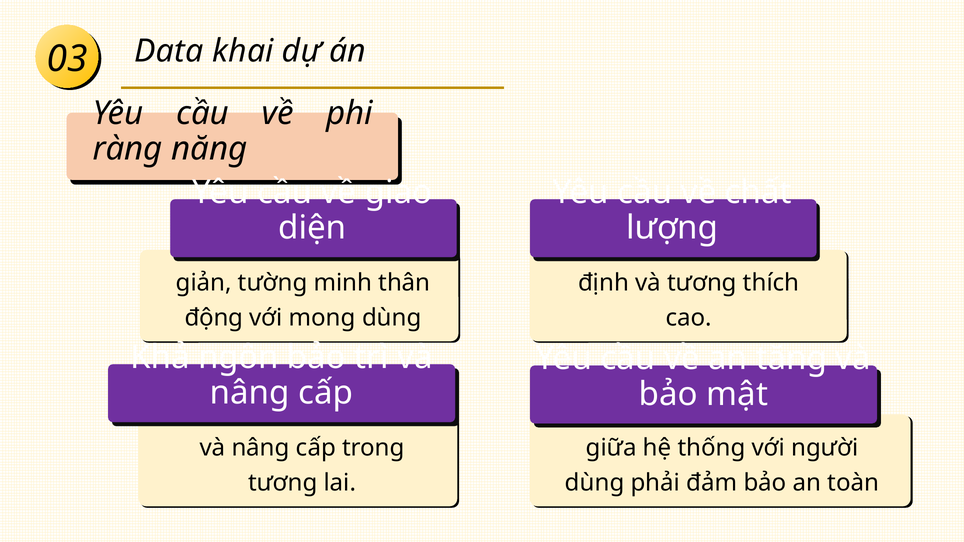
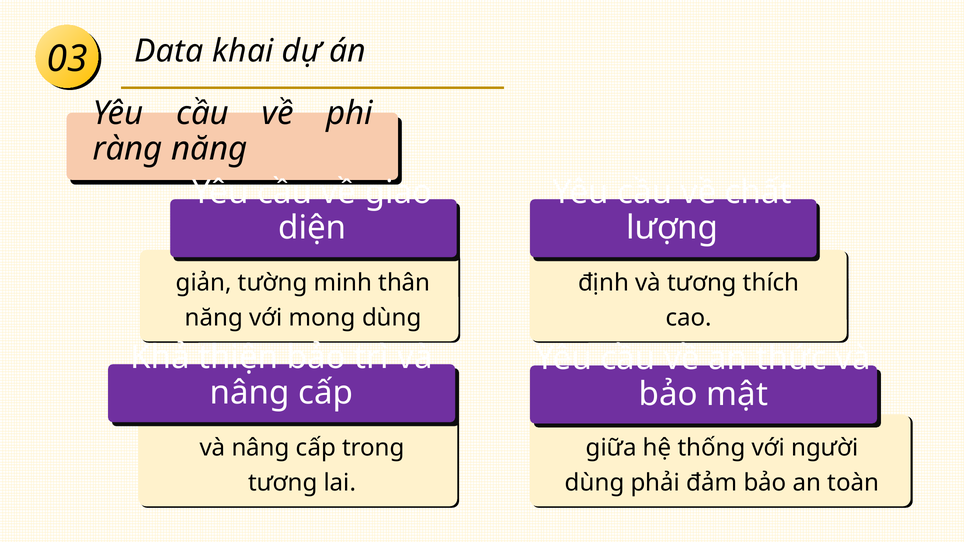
động: động -> năng (214, 318)
ngôn: ngôn -> thiện (238, 357)
tăng: tăng -> thức (791, 359)
